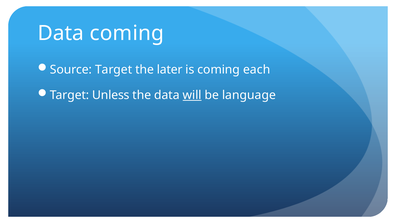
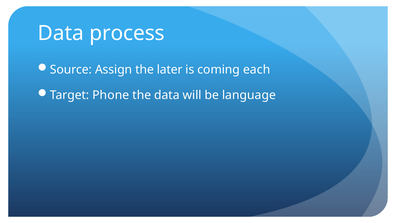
Data coming: coming -> process (127, 33)
Source Target: Target -> Assign (114, 69)
Unless: Unless -> Phone (111, 95)
will underline: present -> none (192, 95)
